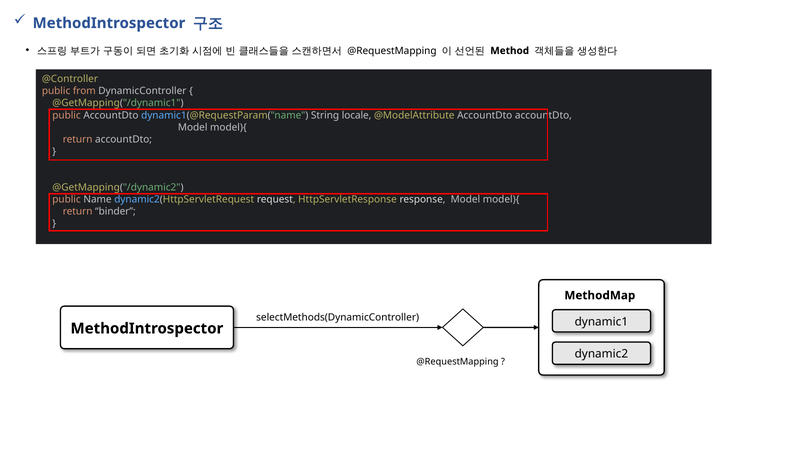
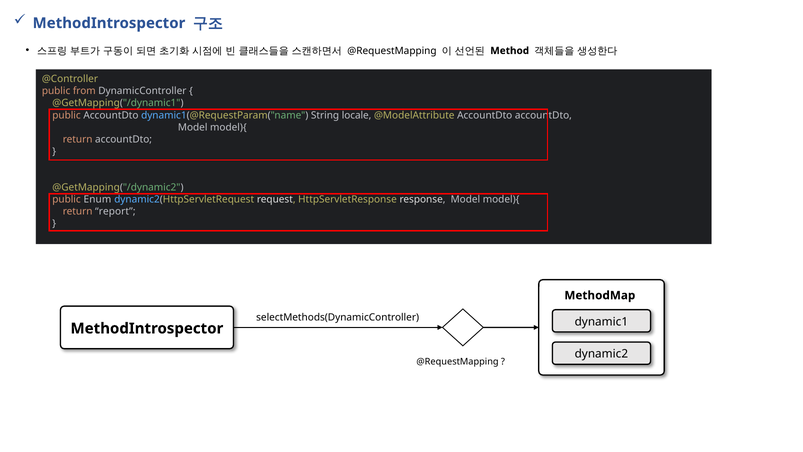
Name: Name -> Enum (97, 199)
binder: binder -> report (115, 211)
